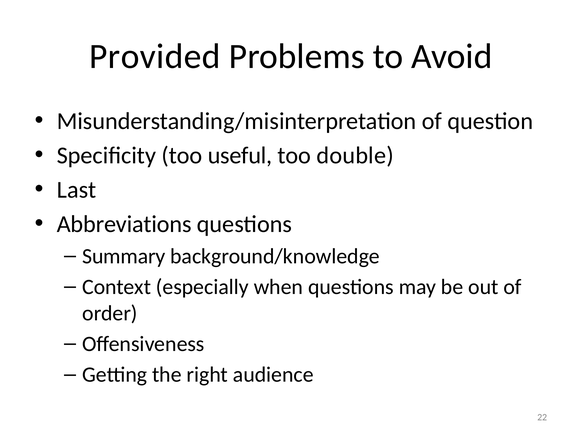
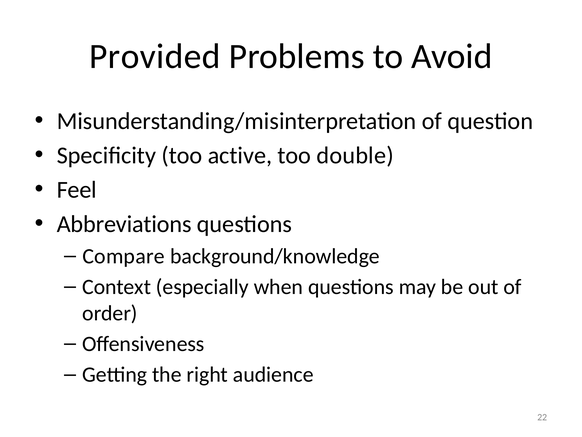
useful: useful -> active (240, 155)
Last: Last -> Feel (77, 190)
Summary: Summary -> Compare (124, 256)
